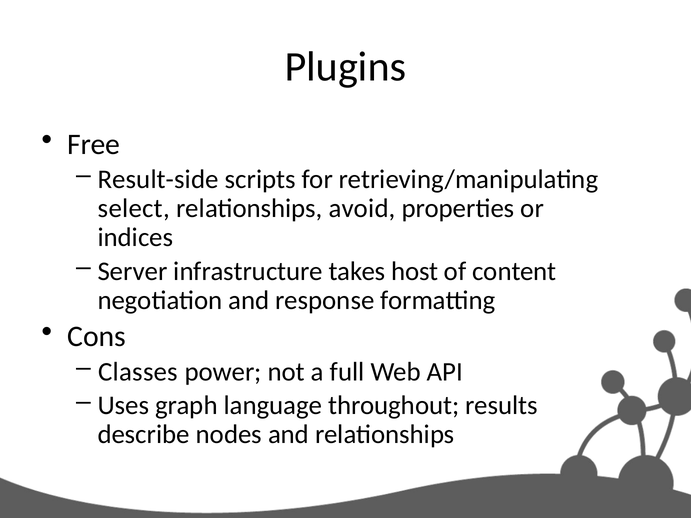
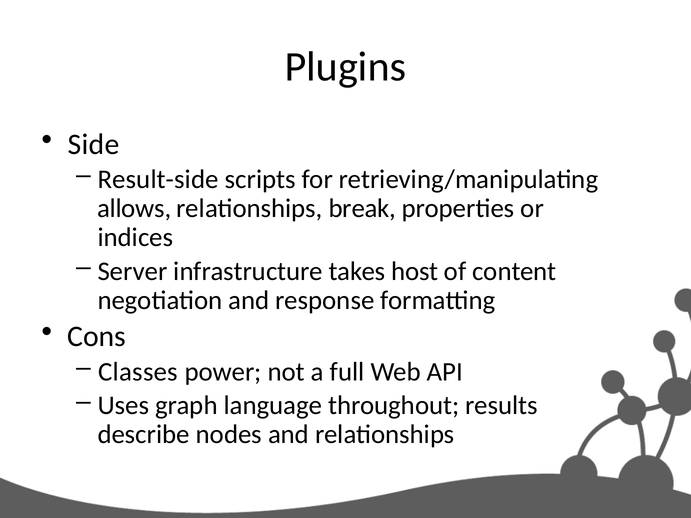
Free: Free -> Side (94, 144)
select: select -> allows (134, 208)
avoid: avoid -> break (362, 208)
